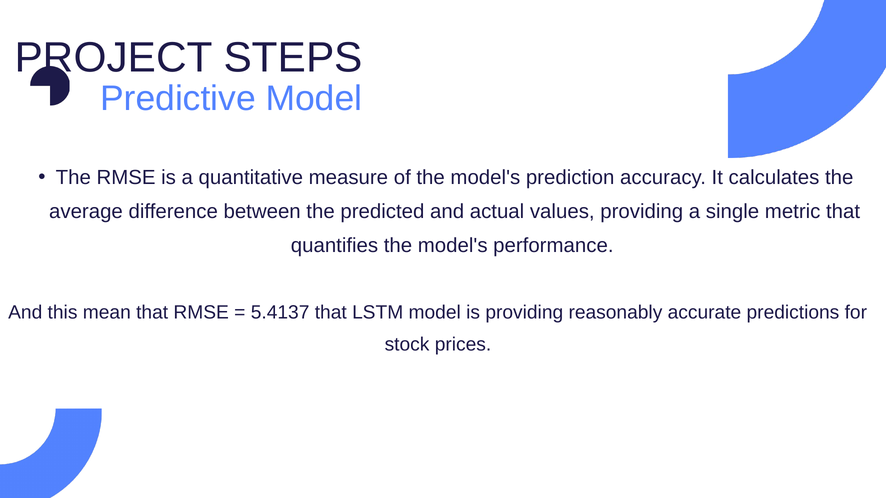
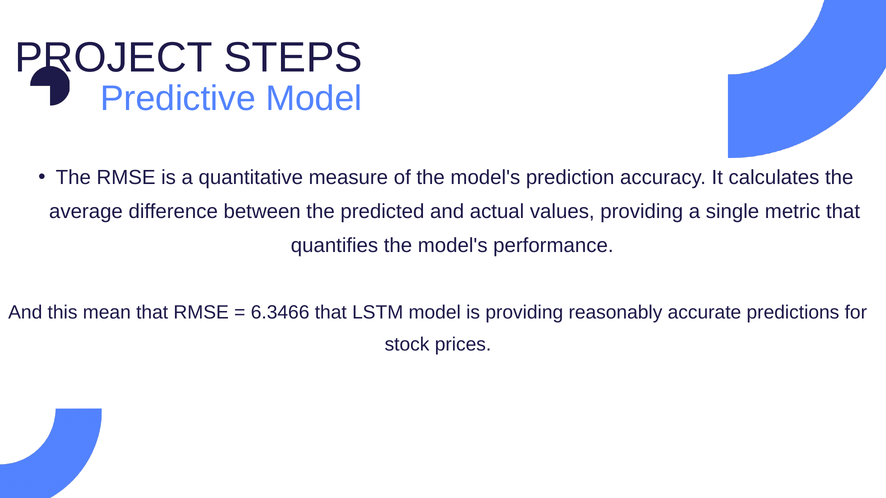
5.4137: 5.4137 -> 6.3466 (280, 312)
